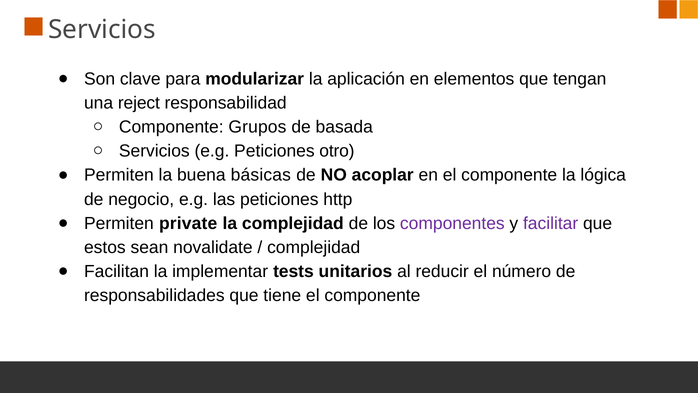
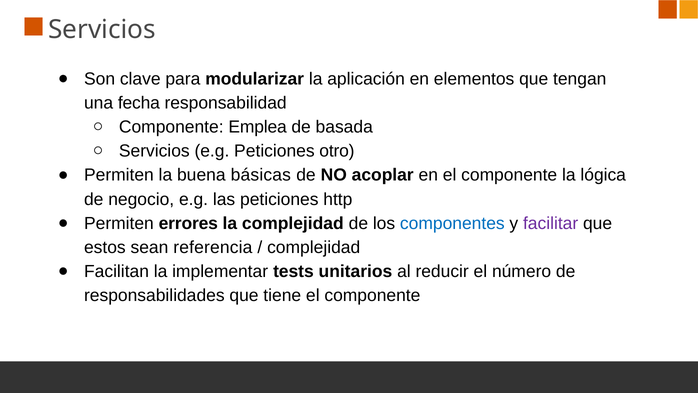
reject: reject -> fecha (139, 103)
Grupos: Grupos -> Emplea (258, 127)
private: private -> errores (188, 223)
componentes colour: purple -> blue (452, 223)
novalidate: novalidate -> referencia (213, 247)
